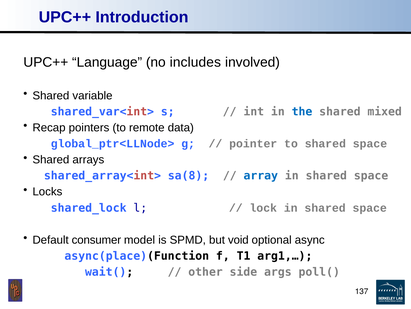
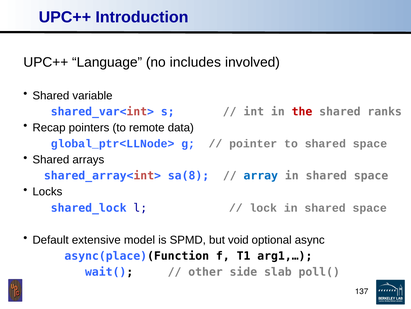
the colour: blue -> red (302, 111)
mixed: mixed -> ranks (385, 111)
consumer: consumer -> extensive (96, 239)
args: args -> slab (278, 271)
